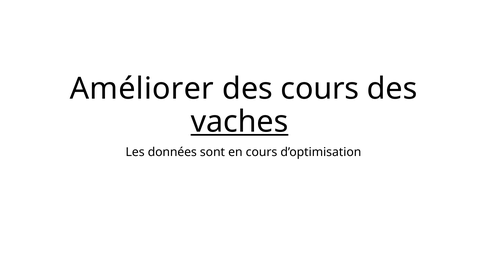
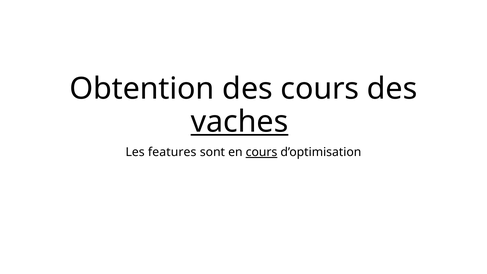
Améliorer: Améliorer -> Obtention (142, 89)
données: données -> features (172, 152)
cours underline: none -> present (261, 152)
